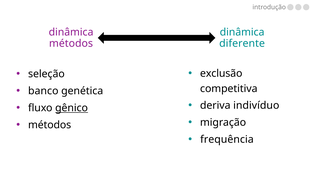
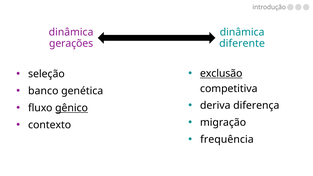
métodos: métodos -> gerações (71, 43)
exclusão underline: none -> present (221, 74)
indivíduo: indivíduo -> diferença (256, 106)
métodos: métodos -> contexto (50, 125)
